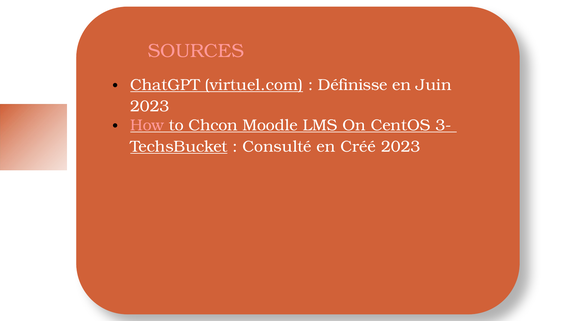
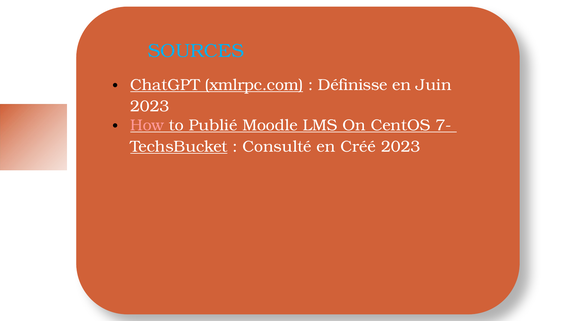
SOURCES colour: pink -> light blue (196, 51)
virtuel.com: virtuel.com -> xmlrpc.com (254, 85)
Chcon: Chcon -> Publié (213, 125)
3-: 3- -> 7- (443, 125)
